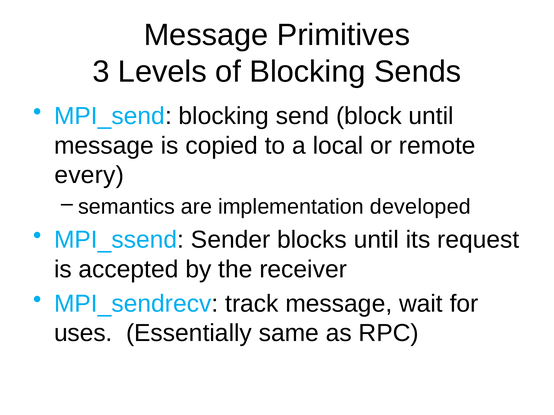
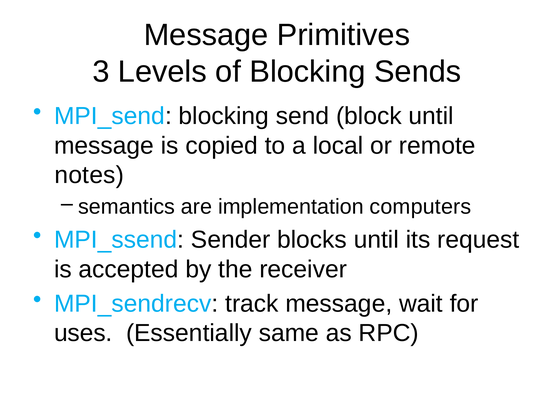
every: every -> notes (89, 175)
developed: developed -> computers (420, 207)
